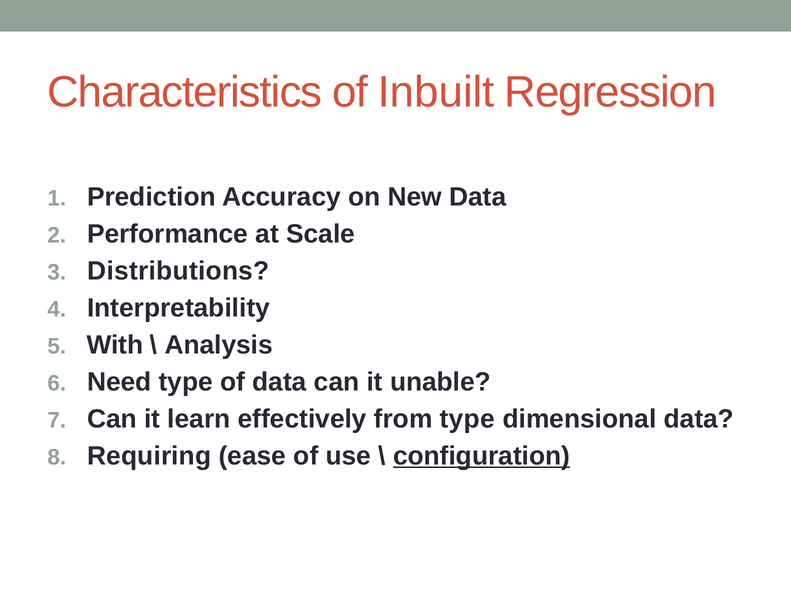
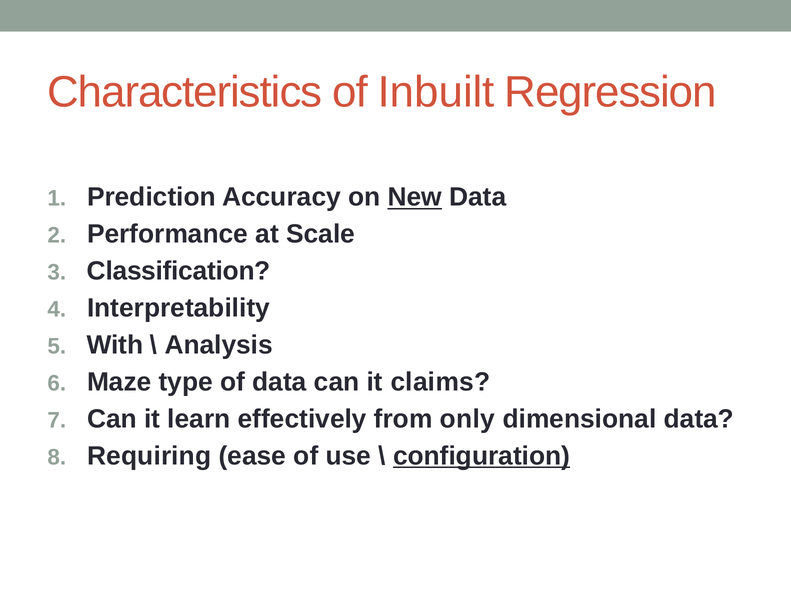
New underline: none -> present (415, 197)
Distributions: Distributions -> Classification (179, 271)
Need: Need -> Maze (119, 381)
unable: unable -> claims (440, 381)
from type: type -> only (467, 418)
